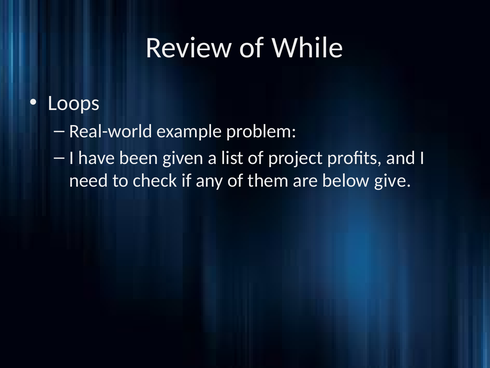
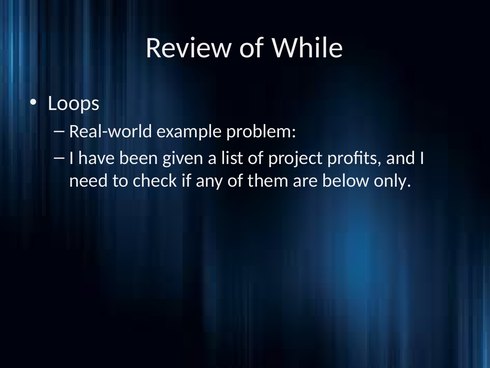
give: give -> only (393, 180)
